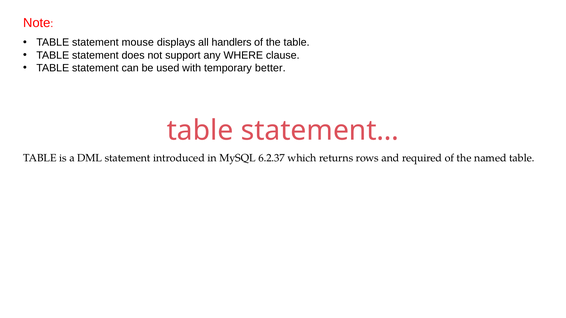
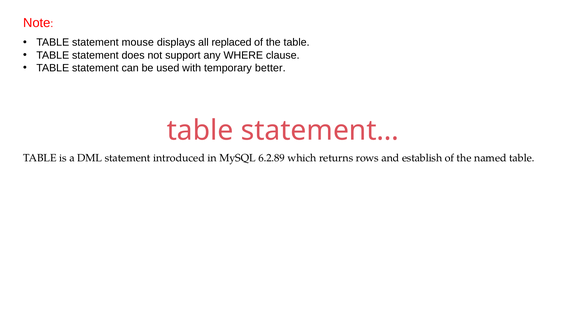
handlers: handlers -> replaced (232, 43)
6.2.37: 6.2.37 -> 6.2.89 (272, 158)
required: required -> establish (422, 158)
